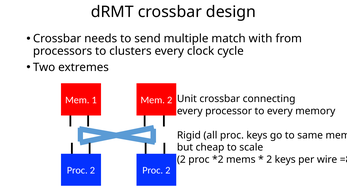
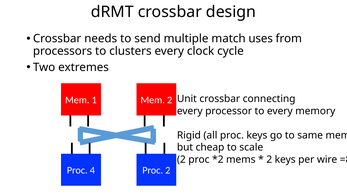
with: with -> uses (261, 39)
2: 2 -> 4 (92, 171)
